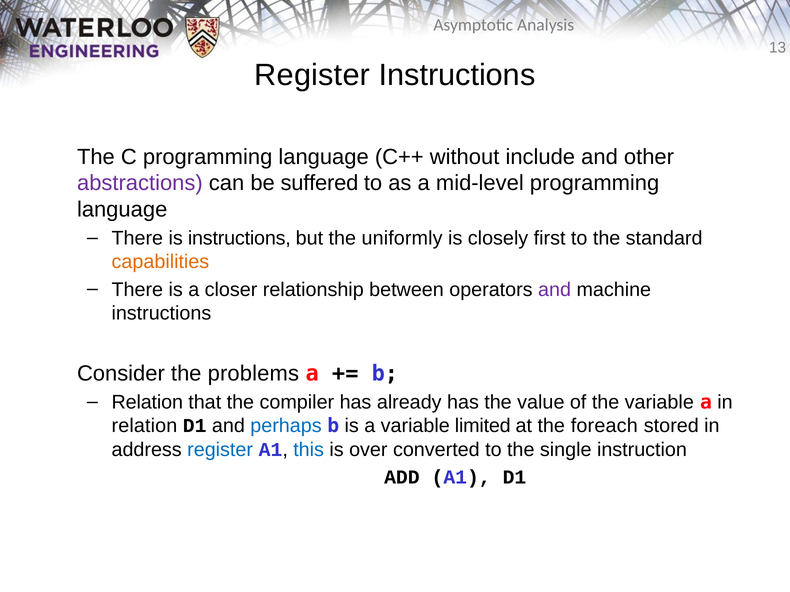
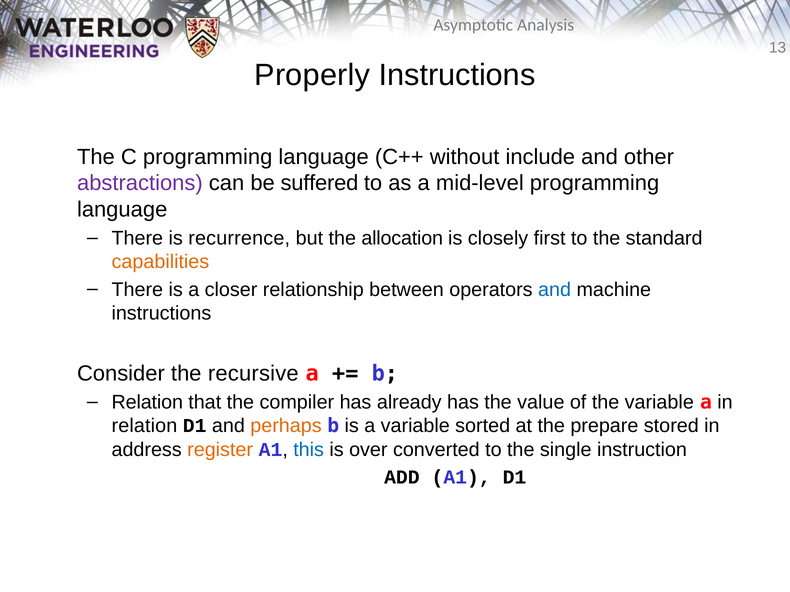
Register: Register -> Properly (312, 75)
is instructions: instructions -> recurrence (239, 238)
uniformly: uniformly -> allocation (402, 238)
and colour: purple -> blue (555, 290)
problems: problems -> recursive (253, 374)
perhaps colour: blue -> orange (286, 426)
limited: limited -> sorted (483, 426)
foreach: foreach -> prepare (604, 426)
register colour: blue -> orange (220, 450)
